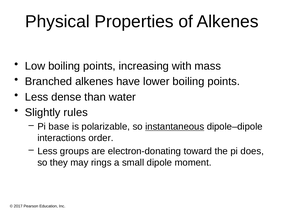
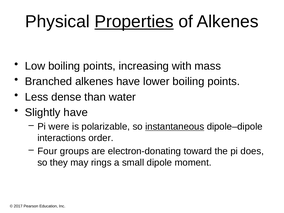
Properties underline: none -> present (134, 22)
Slightly rules: rules -> have (76, 112)
base: base -> were (59, 127)
Less: Less -> Four (47, 151)
